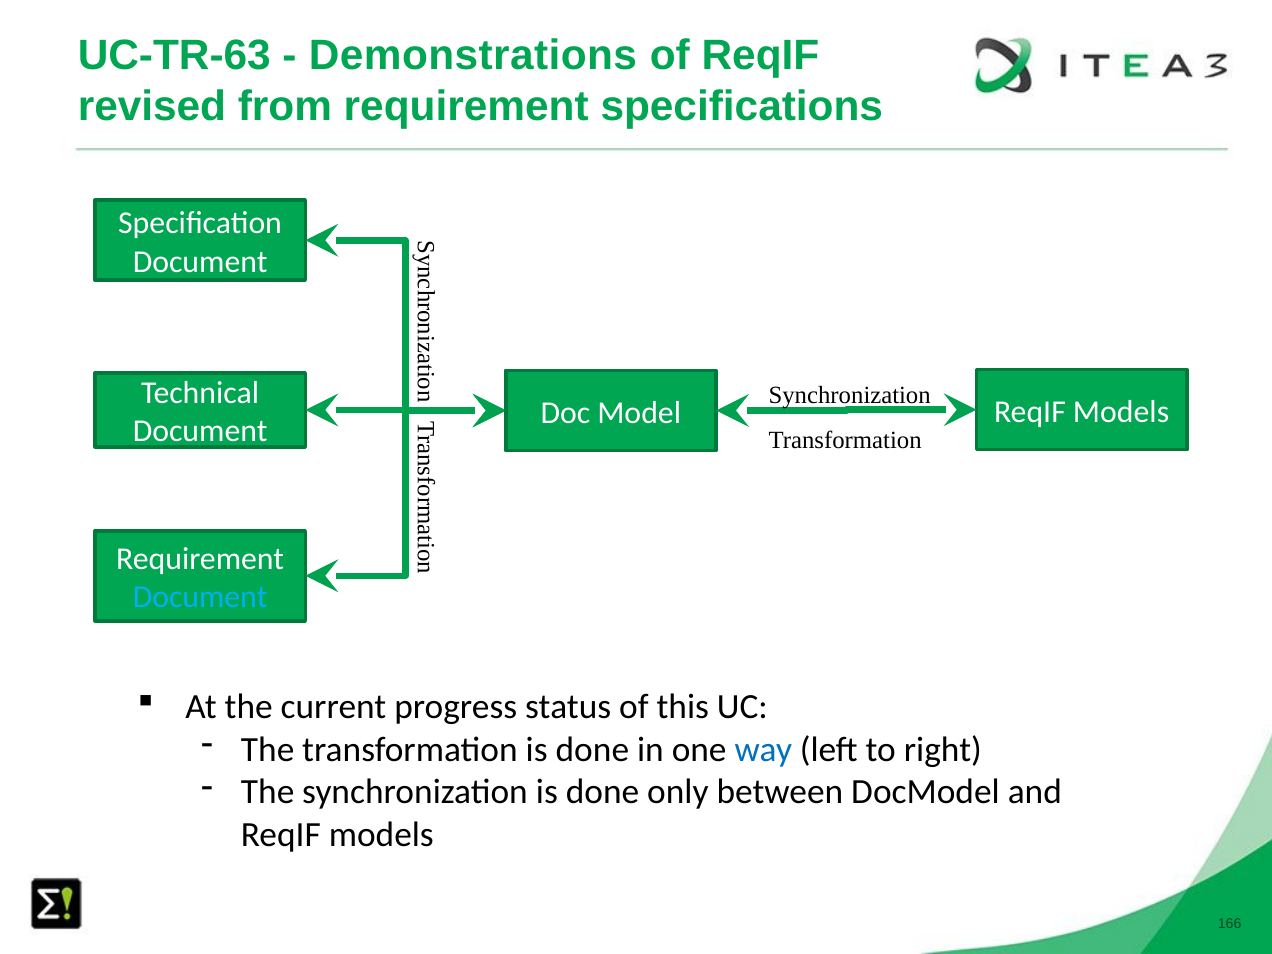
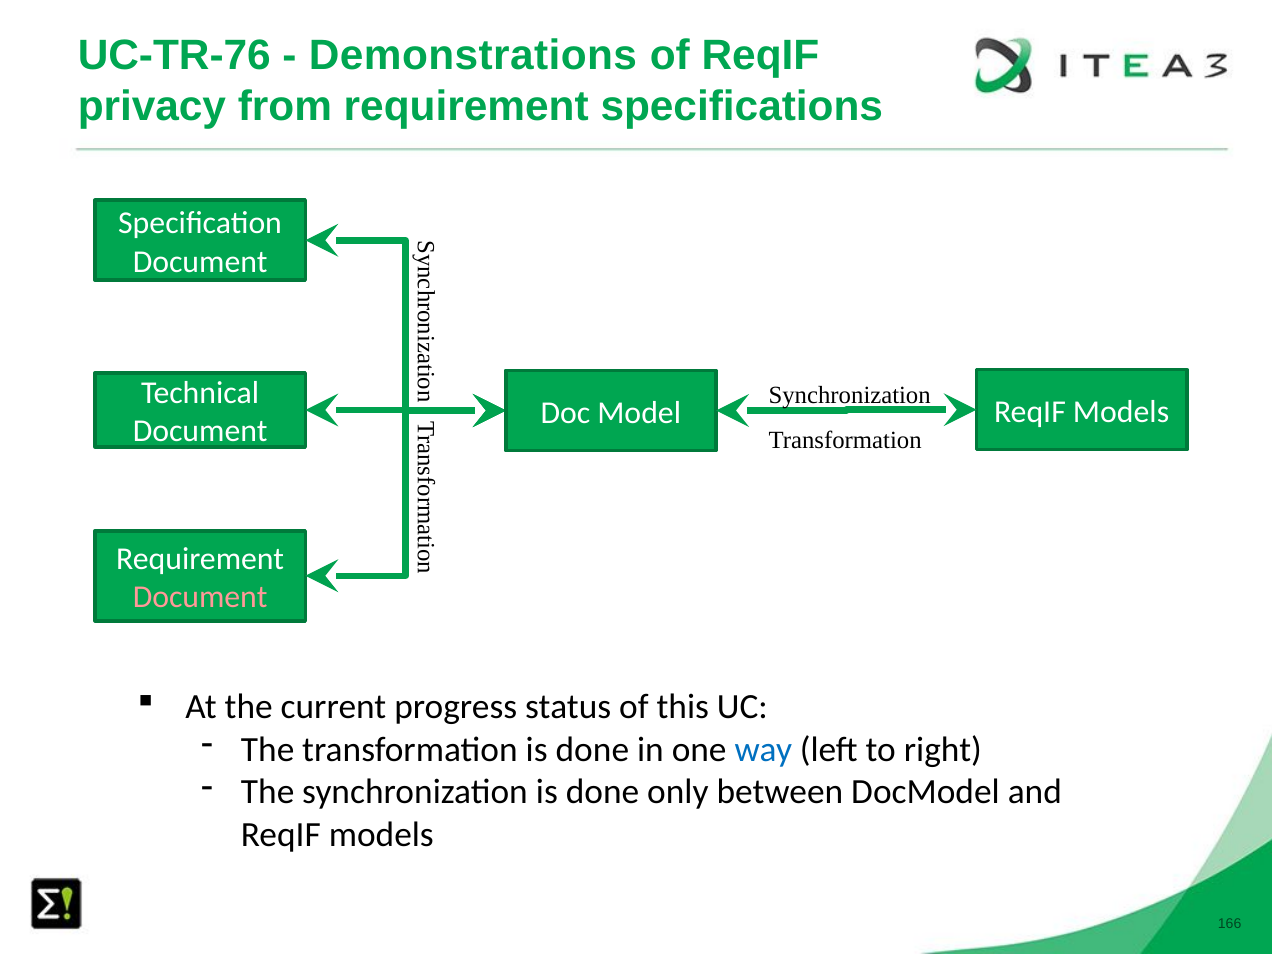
UC-TR-63: UC-TR-63 -> UC-TR-76 (174, 55)
revised: revised -> privacy (152, 106)
Document colour: light blue -> pink (200, 597)
